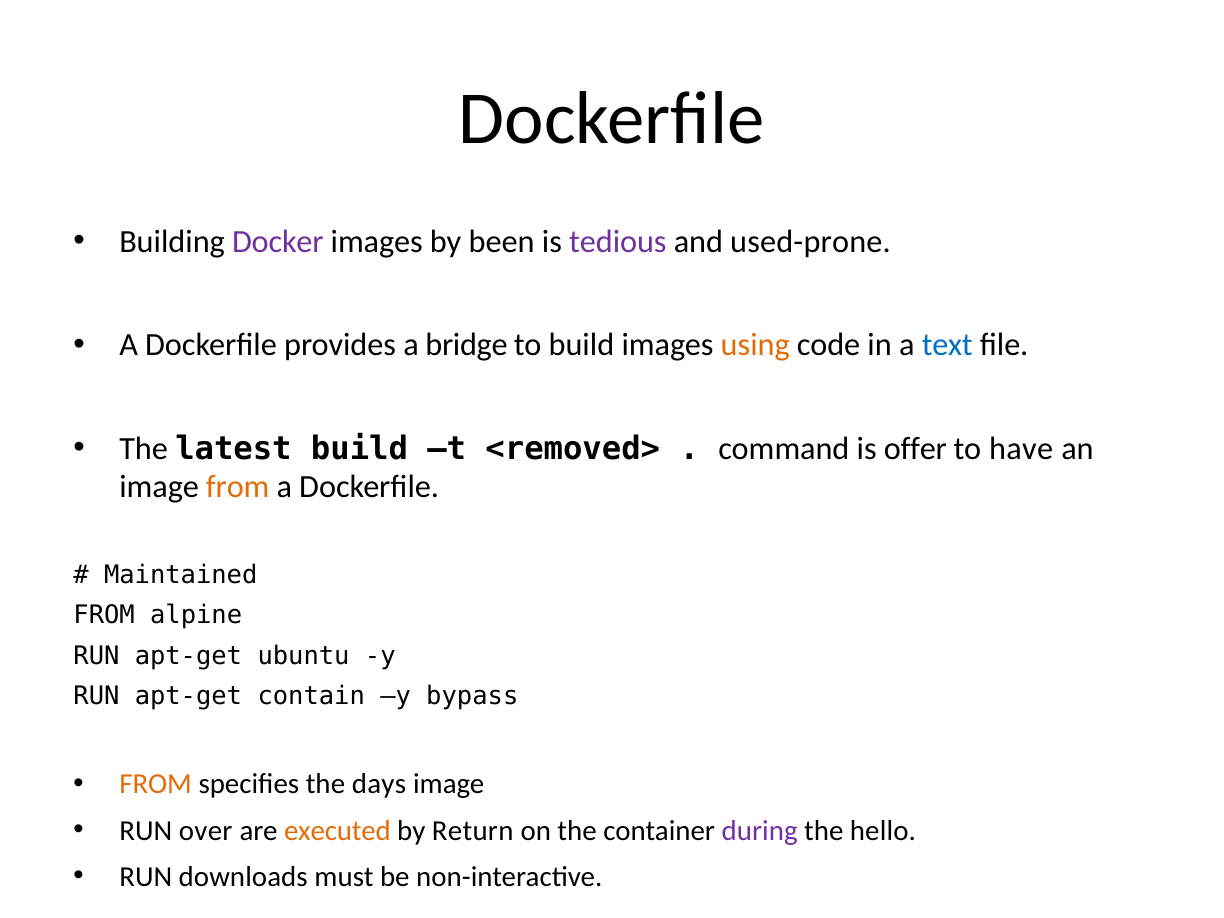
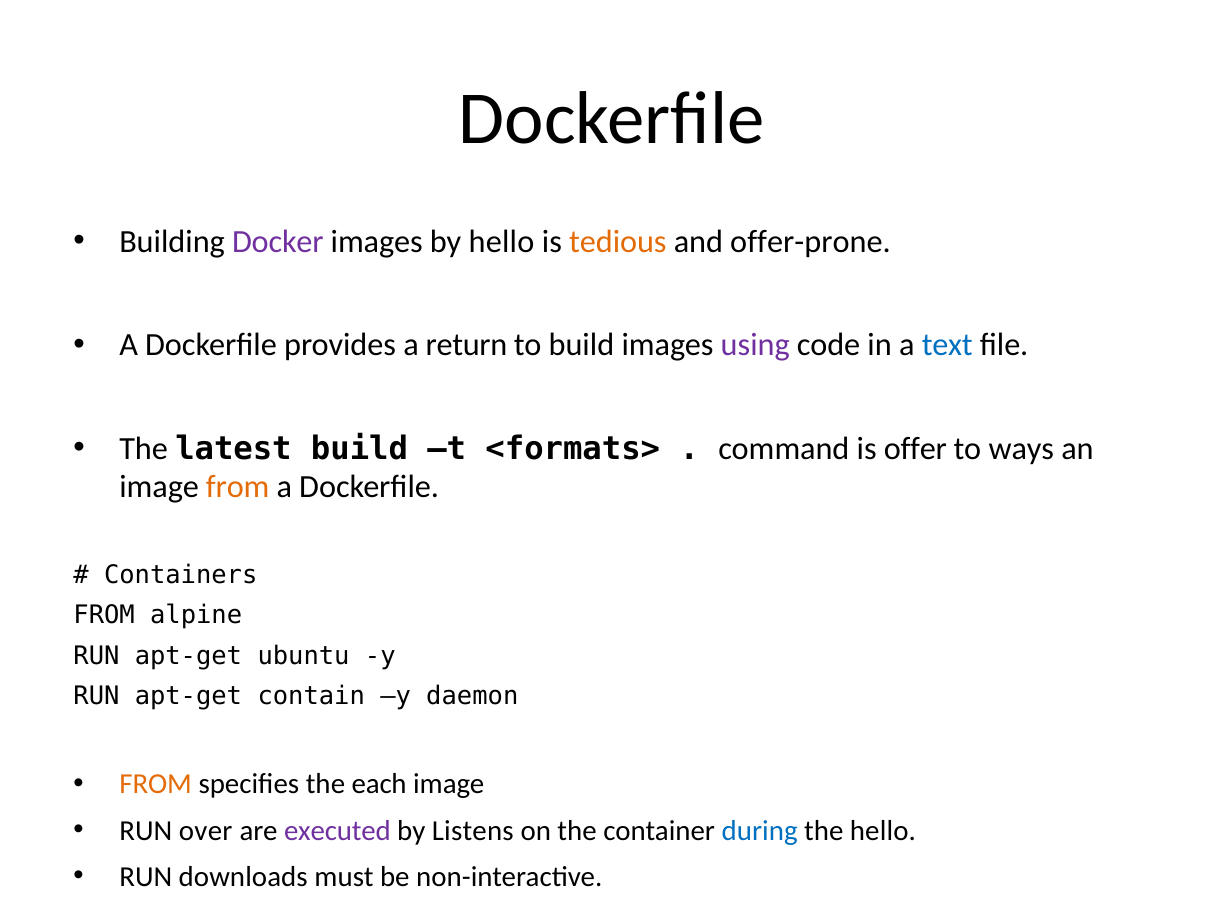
by been: been -> hello (501, 242)
tedious colour: purple -> orange (618, 242)
used-prone: used-prone -> offer-prone (811, 242)
bridge: bridge -> return (467, 345)
using colour: orange -> purple (755, 345)
<removed>: <removed> -> <formats> (573, 449)
have: have -> ways (1021, 449)
Maintained: Maintained -> Containers (181, 575)
bypass: bypass -> daemon (472, 696)
days: days -> each (379, 784)
executed colour: orange -> purple (337, 831)
Return: Return -> Listens (473, 831)
during colour: purple -> blue (760, 831)
